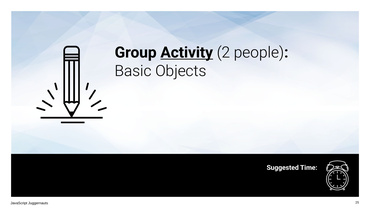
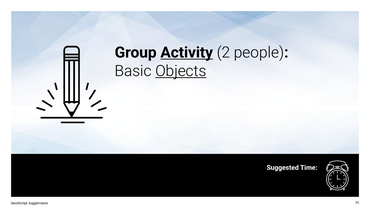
Objects underline: none -> present (181, 71)
